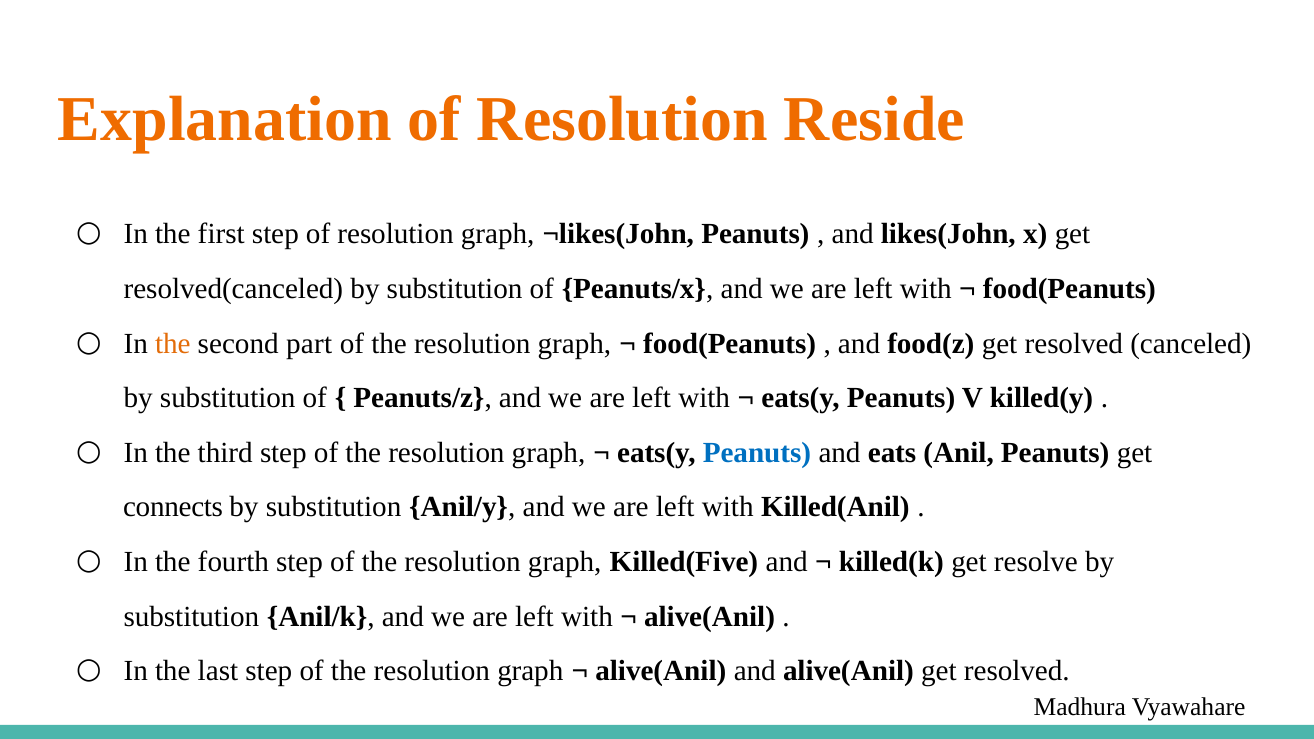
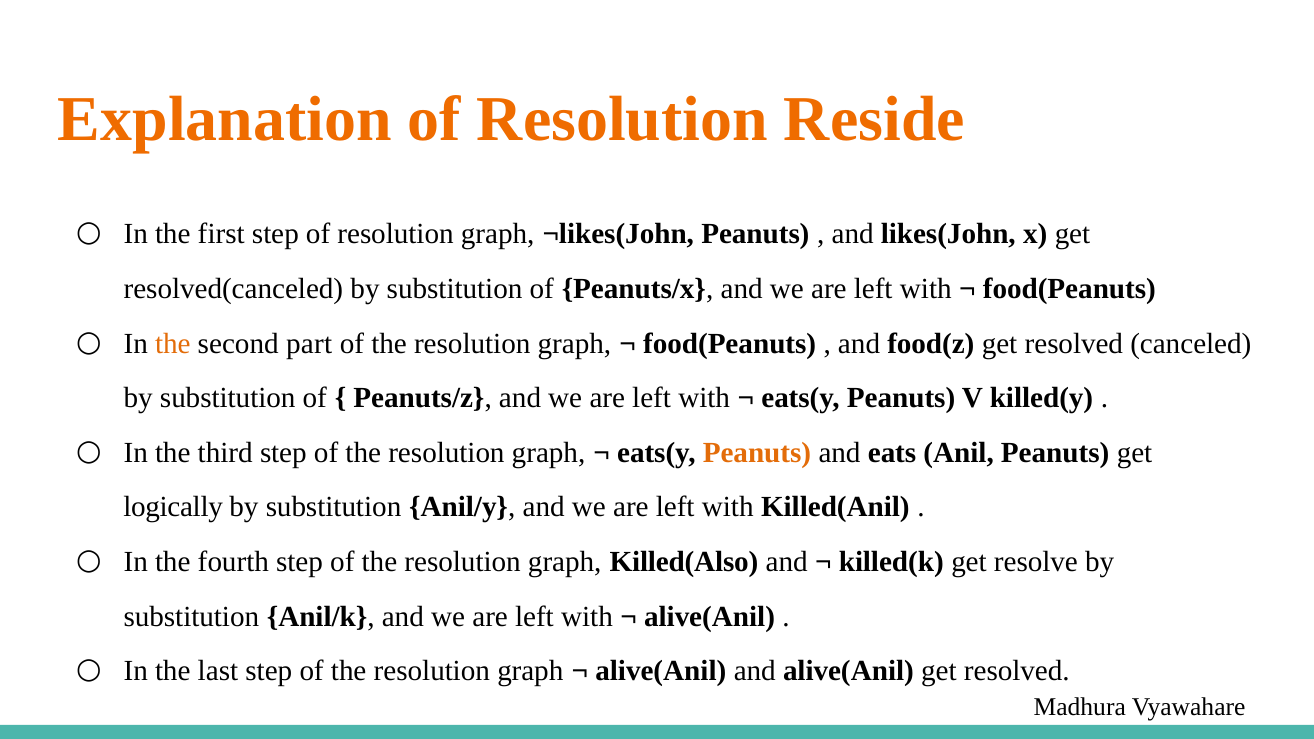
Peanuts colour: blue -> orange (757, 453)
connects: connects -> logically (173, 507)
Killed(Five: Killed(Five -> Killed(Also (684, 562)
